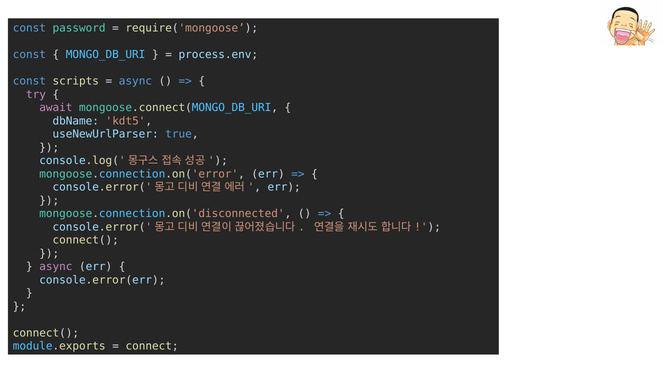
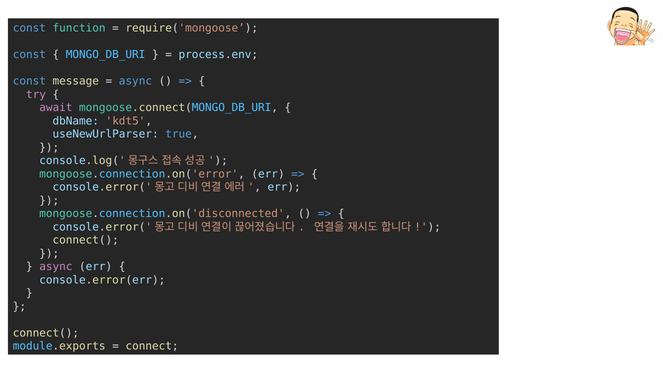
password: password -> function (79, 28)
scripts: scripts -> message (76, 81)
